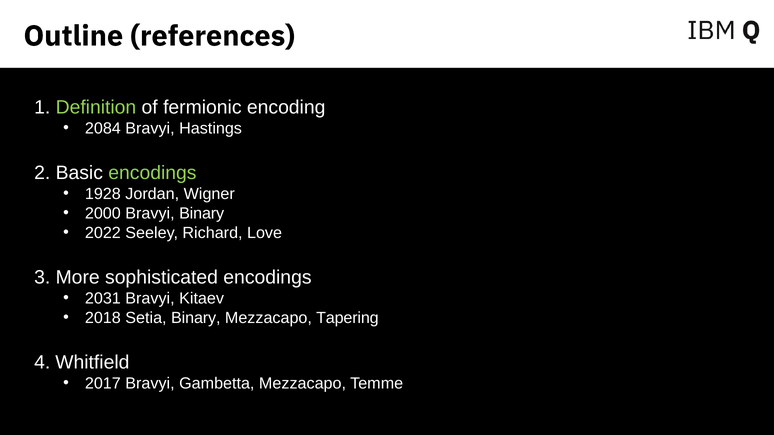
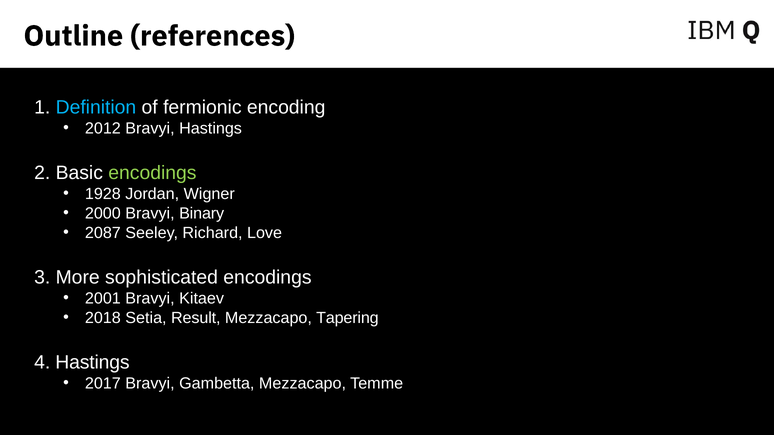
Definition colour: light green -> light blue (96, 107)
2084: 2084 -> 2012 (103, 128)
2022: 2022 -> 2087 (103, 233)
2031: 2031 -> 2001 (103, 299)
Setia Binary: Binary -> Result (196, 318)
4 Whitfield: Whitfield -> Hastings (92, 363)
